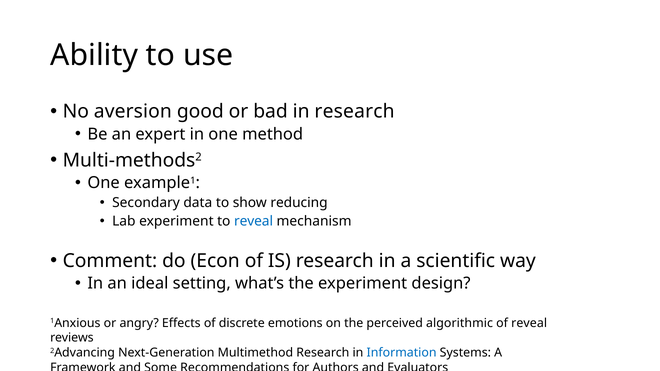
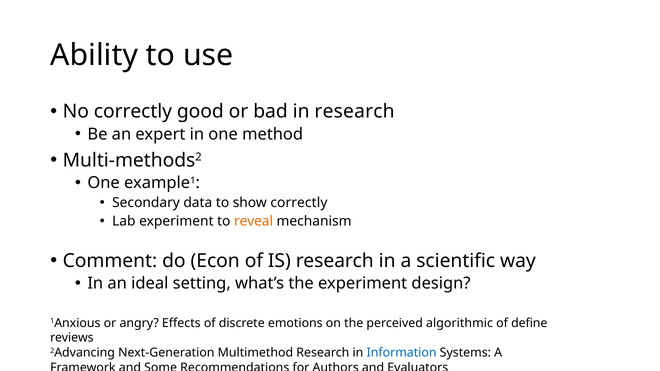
No aversion: aversion -> correctly (133, 112)
show reducing: reducing -> correctly (299, 203)
reveal colour: blue -> orange (254, 221)
of reveal: reveal -> define (529, 323)
